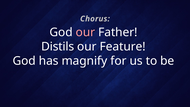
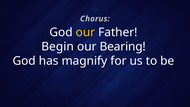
our colour: pink -> yellow (85, 32)
Distils: Distils -> Begin (58, 47)
Feature: Feature -> Bearing (123, 47)
